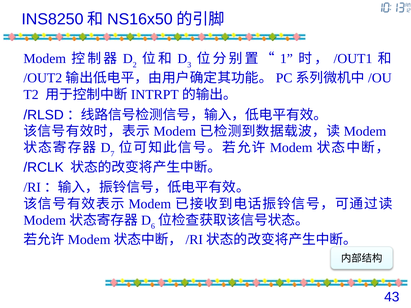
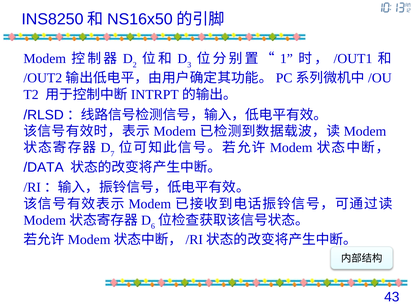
/RCLK: /RCLK -> /DATA (44, 167)
